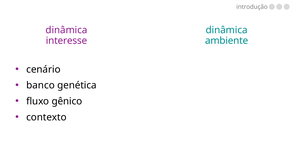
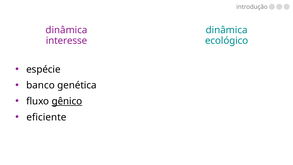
ambiente: ambiente -> ecológico (227, 41)
cenário: cenário -> espécie (43, 69)
gênico underline: none -> present (67, 101)
contexto: contexto -> eficiente (46, 117)
